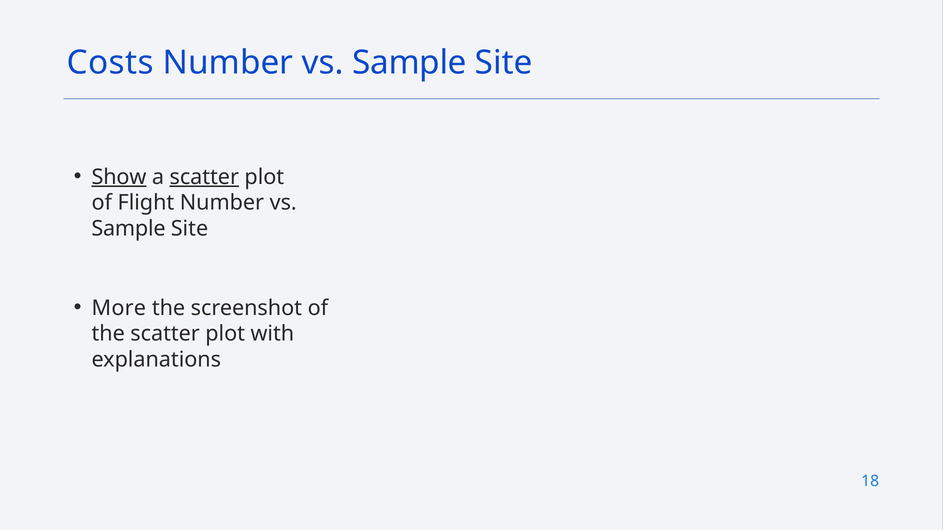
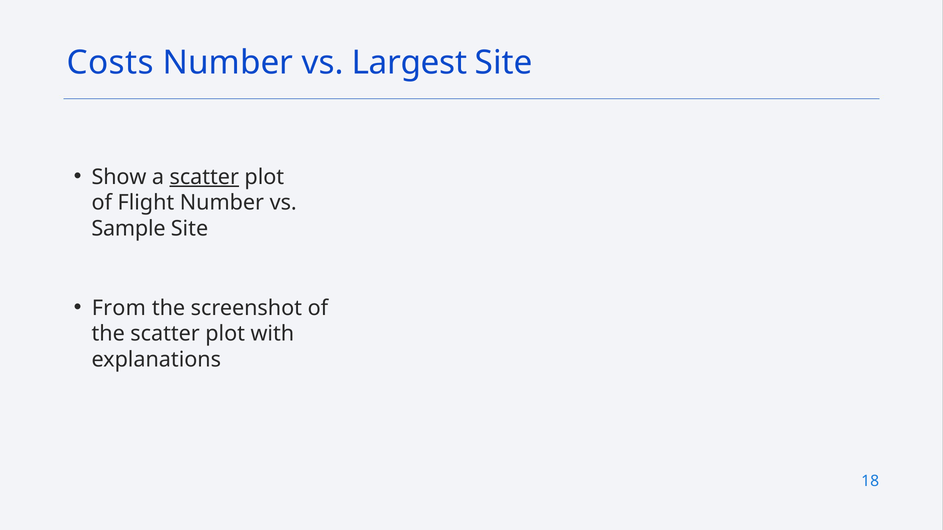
Sample: Sample -> Largest (409, 63)
Show underline: present -> none (119, 177)
More: More -> From (119, 308)
